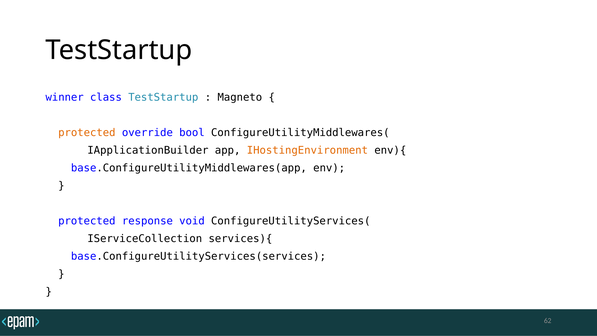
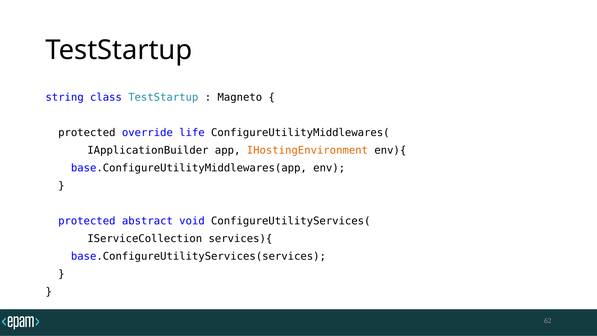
winner: winner -> string (65, 97)
protected colour: orange -> black (87, 133)
bool: bool -> life (192, 133)
response: response -> abstract (147, 221)
